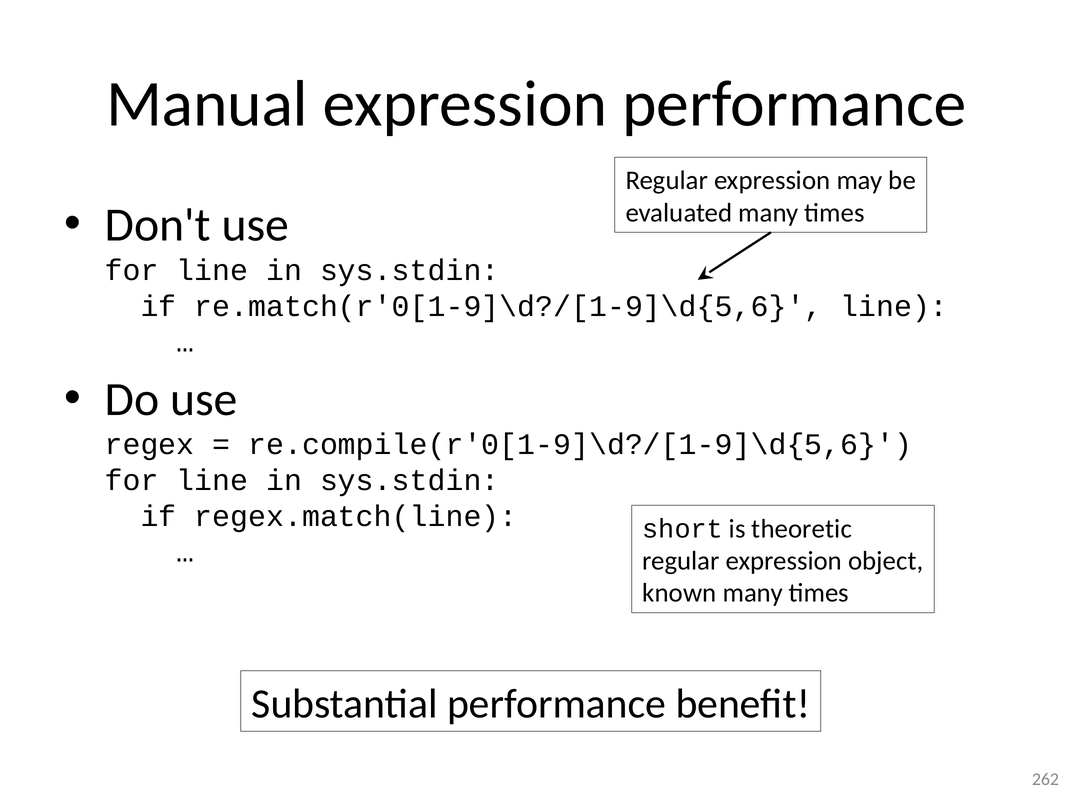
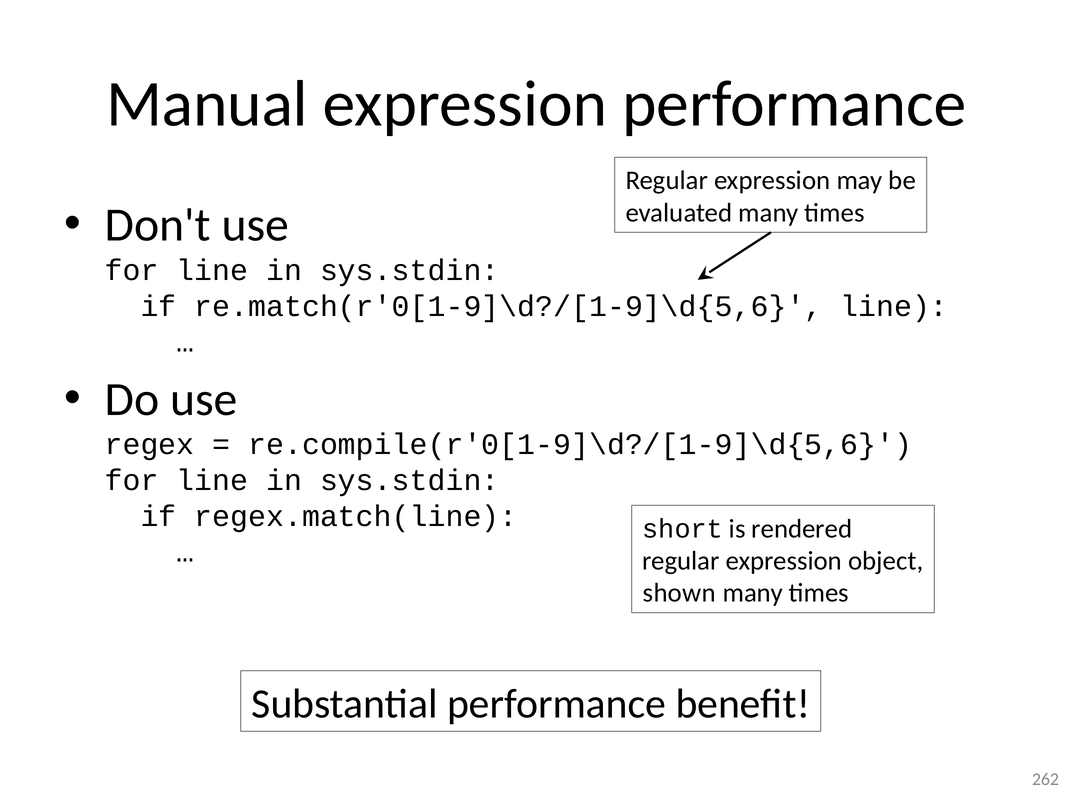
theoretic: theoretic -> rendered (802, 529)
known: known -> shown (679, 593)
